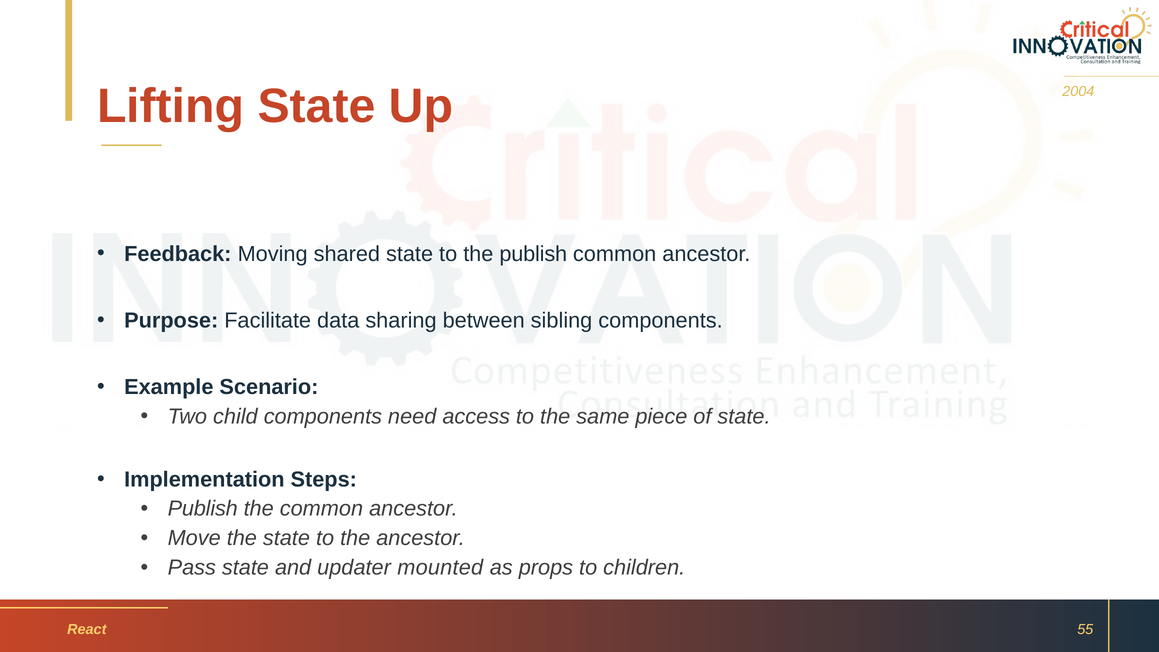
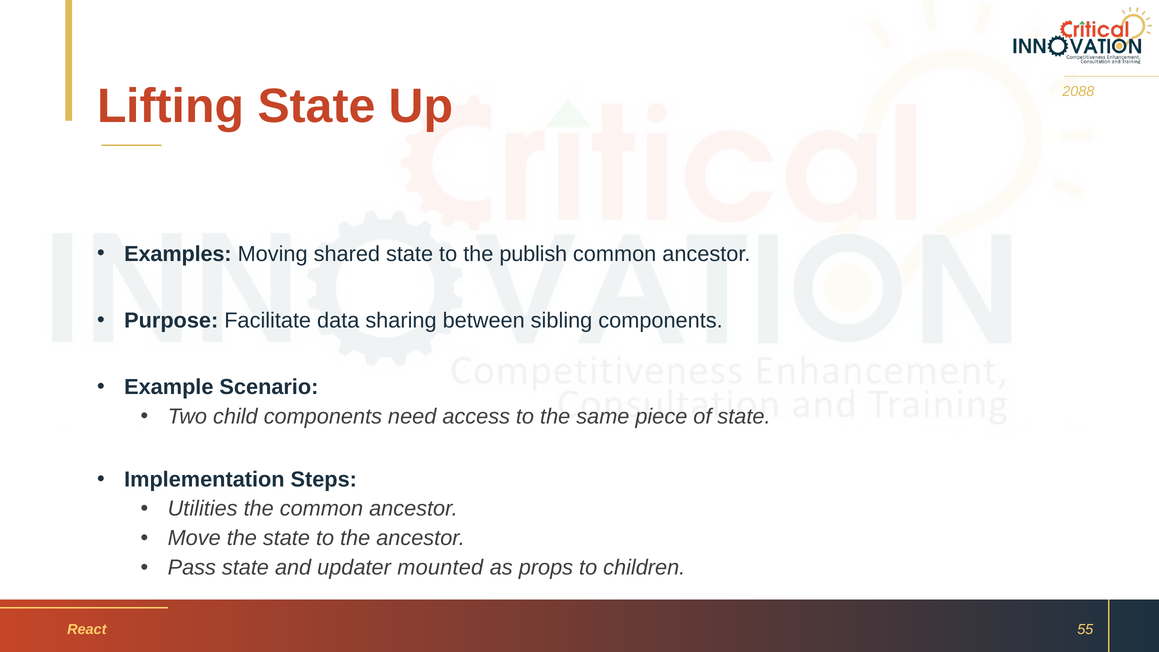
2004: 2004 -> 2088 (1078, 92)
Feedback: Feedback -> Examples (178, 254)
Publish: Publish -> Utilities (203, 509)
